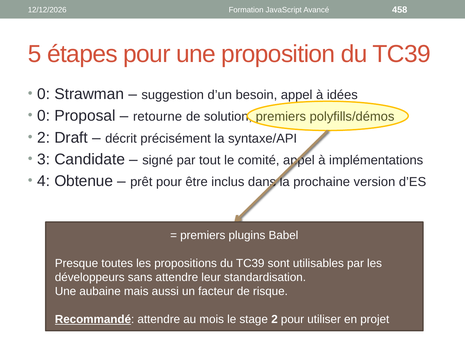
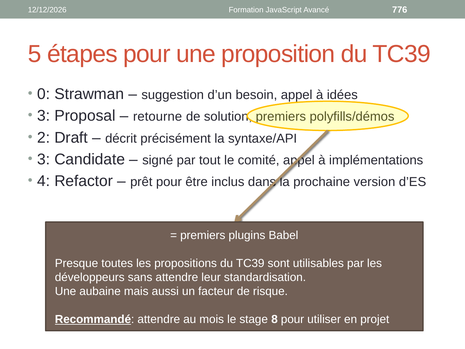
458: 458 -> 776 (400, 10)
0: 0 -> 3 (44, 116)
Obtenue: Obtenue -> Refactor (84, 181)
stage 2: 2 -> 8 (274, 319)
